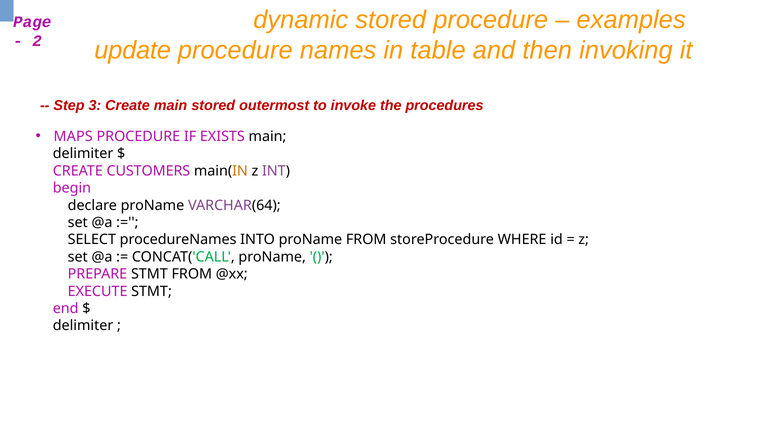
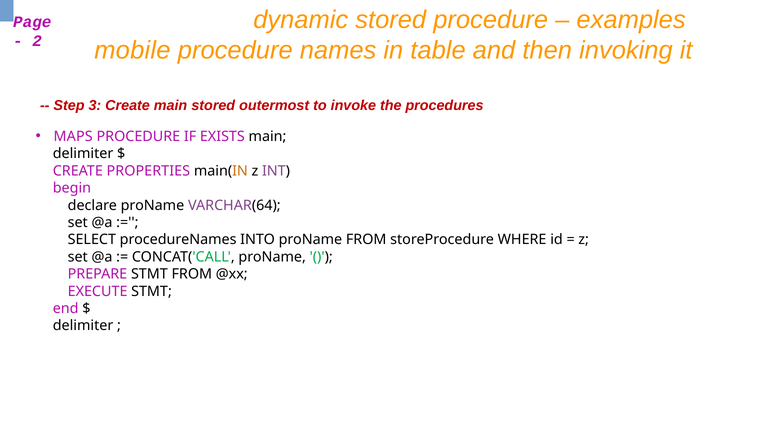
update: update -> mobile (132, 50)
CUSTOMERS: CUSTOMERS -> PROPERTIES (148, 171)
